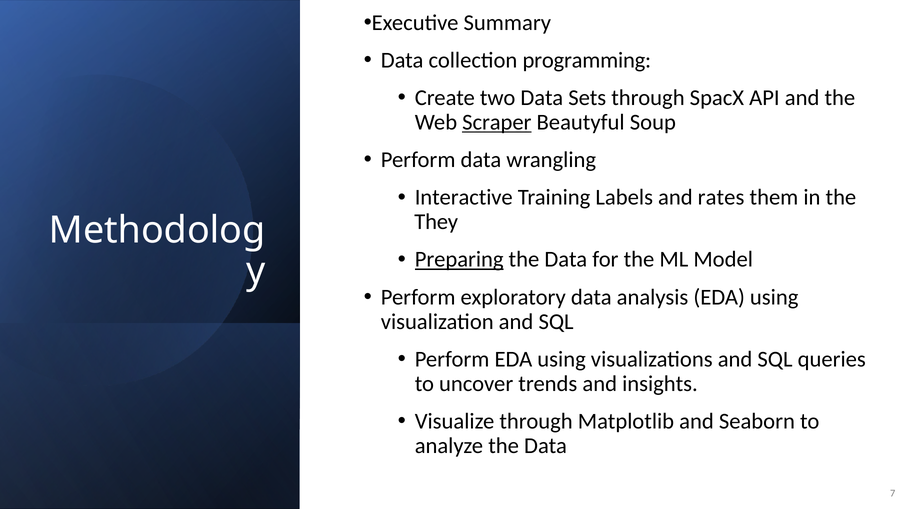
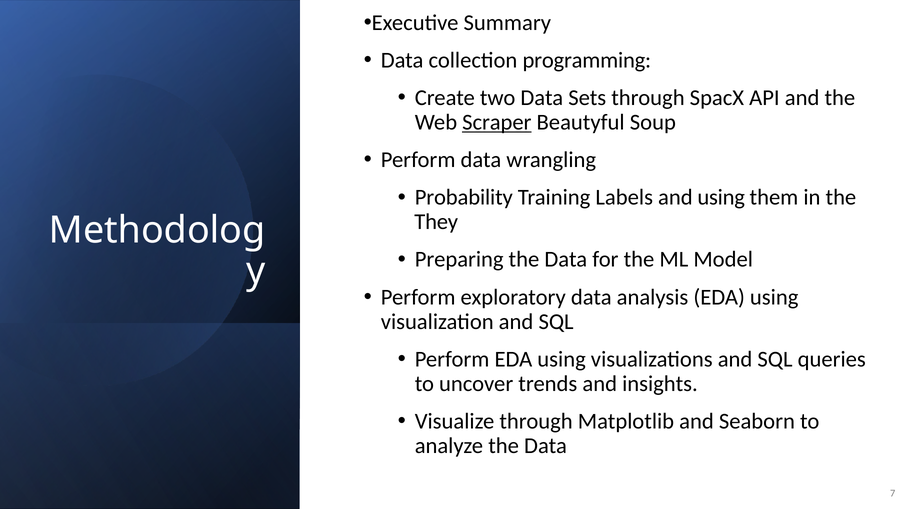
Interactive: Interactive -> Probability (464, 197)
and rates: rates -> using (721, 197)
Preparing underline: present -> none (459, 260)
